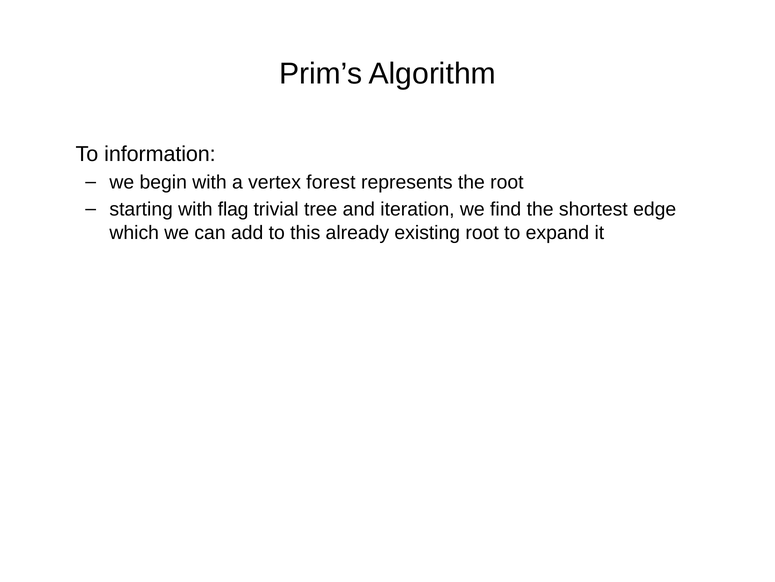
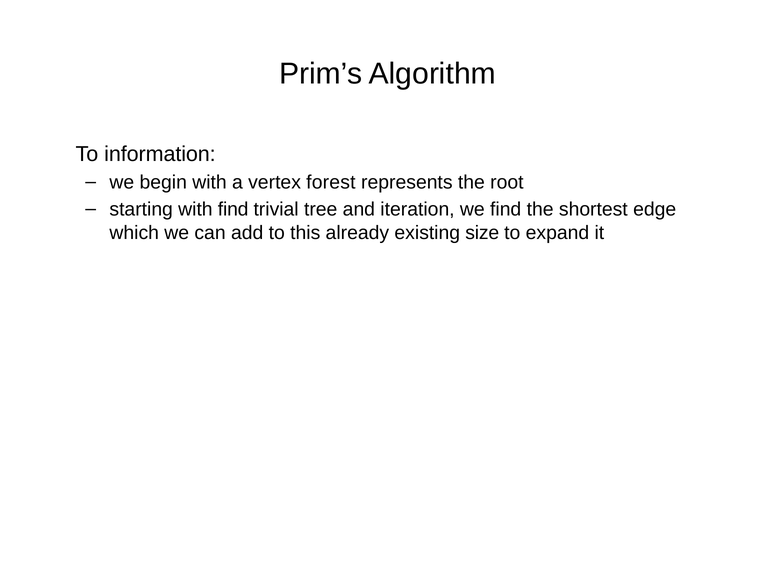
with flag: flag -> find (233, 209)
existing root: root -> size (482, 233)
